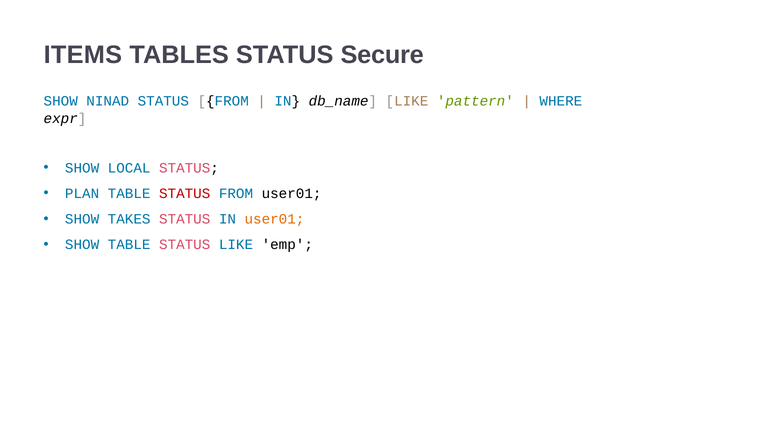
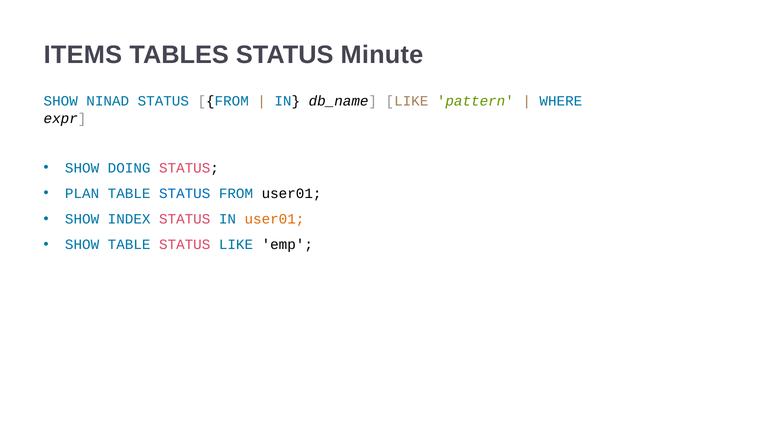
Secure: Secure -> Minute (382, 55)
LOCAL: LOCAL -> DOING (129, 168)
STATUS colour: red -> blue (185, 194)
TAKES: TAKES -> INDEX (129, 219)
